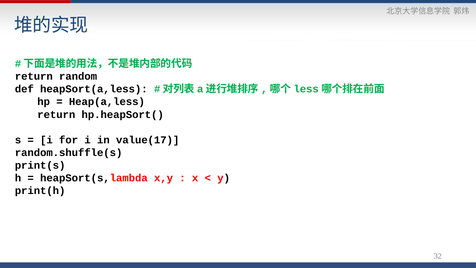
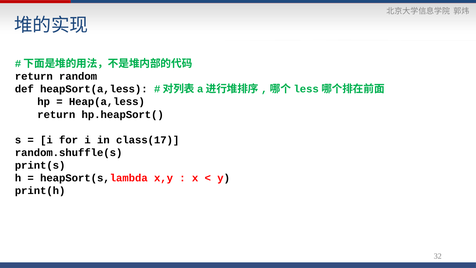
value(17: value(17 -> class(17 (148, 140)
